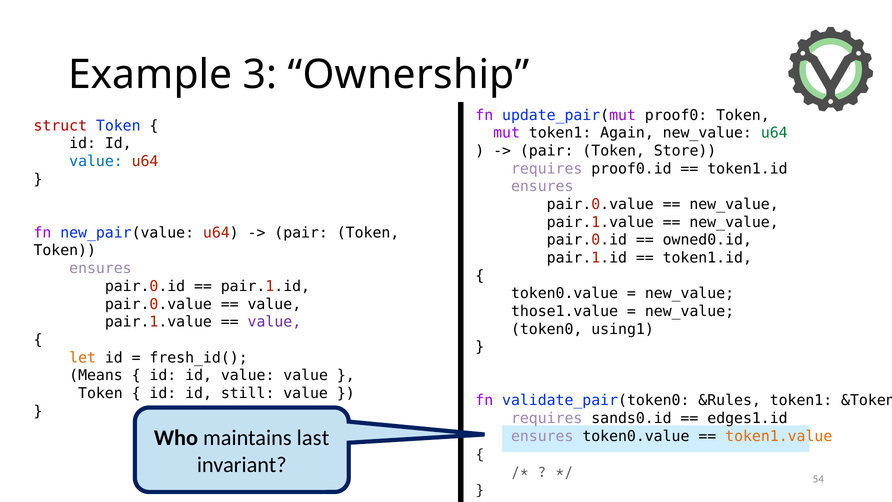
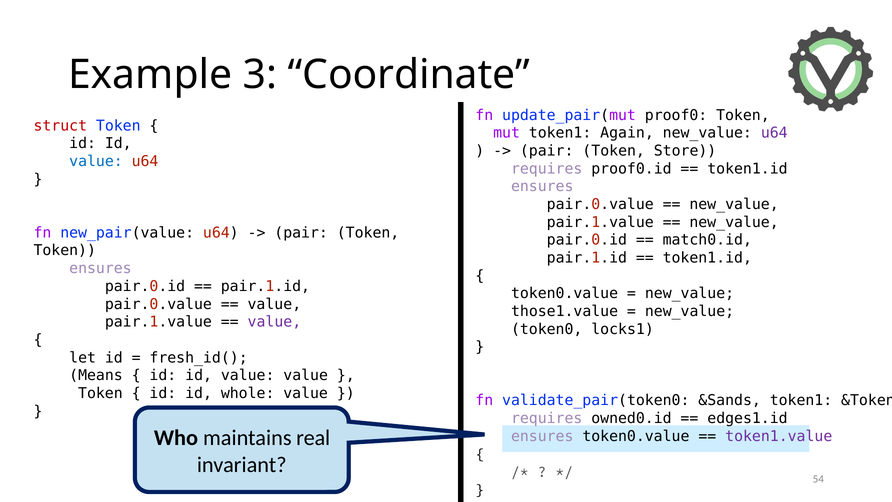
Ownership: Ownership -> Coordinate (409, 75)
u64 colour: green -> purple (774, 133)
owned0.id: owned0.id -> match0.id (707, 240)
using1: using1 -> locks1 (623, 329)
let colour: orange -> black (83, 357)
still: still -> whole (248, 393)
&Rules: &Rules -> &Sands (730, 400)
sands0.id: sands0.id -> owned0.id (631, 418)
last: last -> real (313, 438)
token1.value colour: orange -> purple (779, 436)
